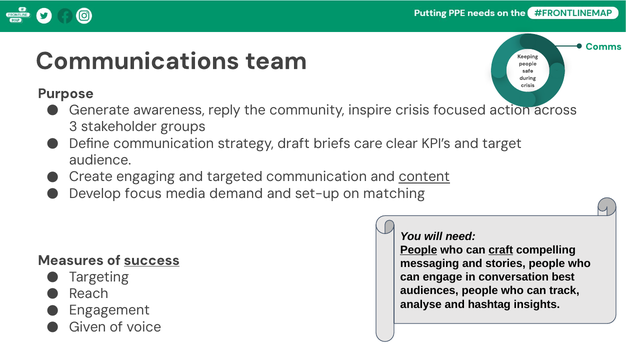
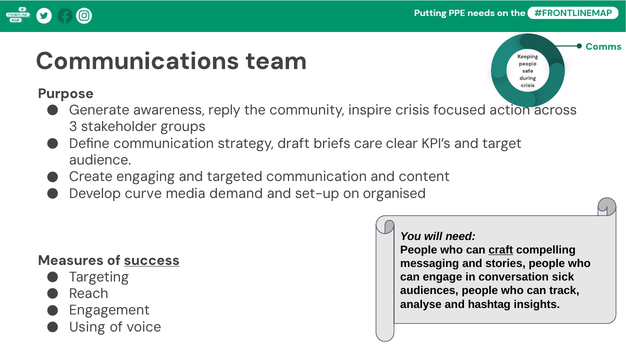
content underline: present -> none (424, 177)
focus: focus -> curve (143, 194)
matching: matching -> organised (394, 194)
People underline: present -> none (419, 250)
best: best -> sick (563, 277)
Given: Given -> Using (87, 327)
